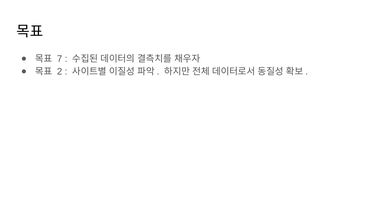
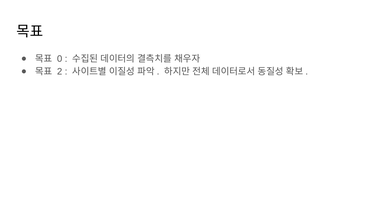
7: 7 -> 0 (60, 59)
